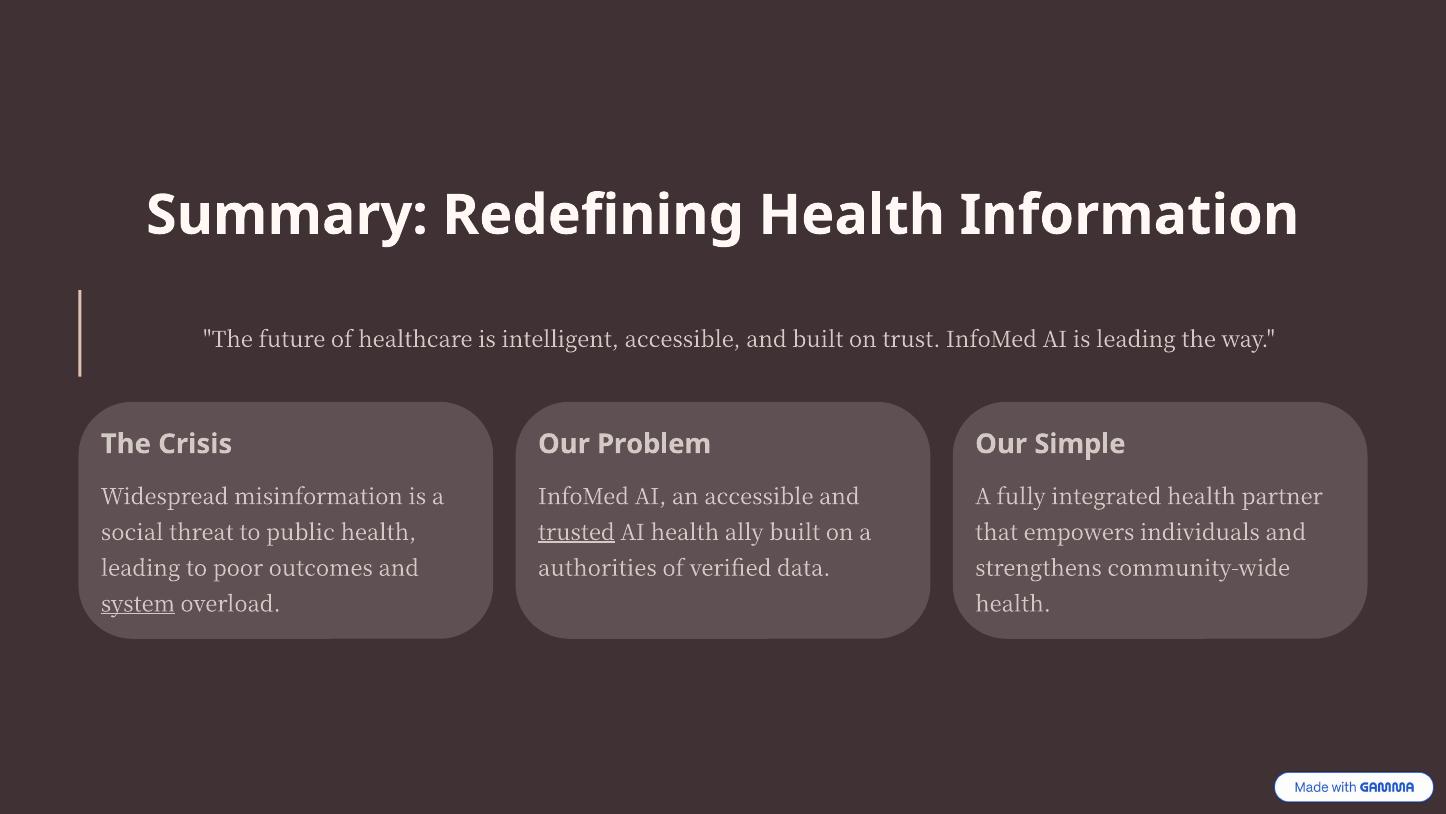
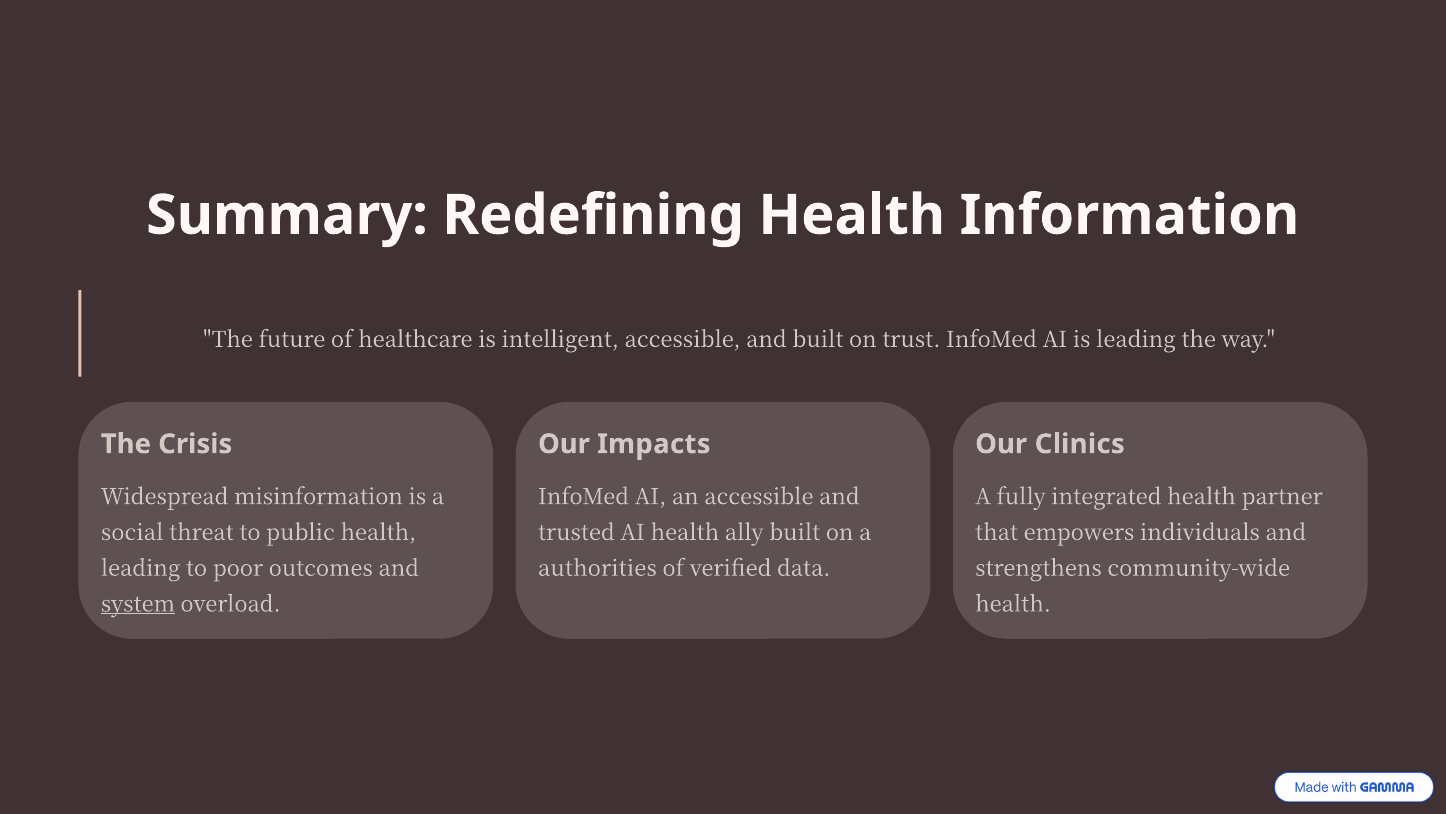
Problem: Problem -> Impacts (654, 444)
Simple: Simple -> Clinics (1080, 444)
trusted underline: present -> none (576, 532)
